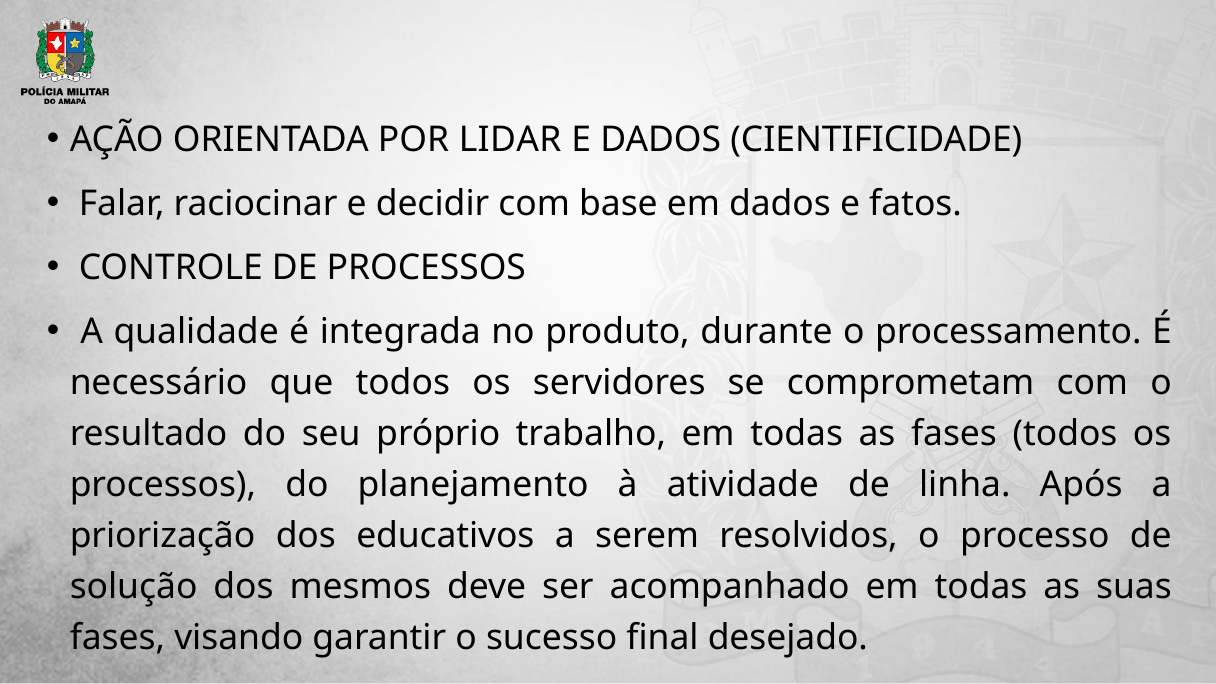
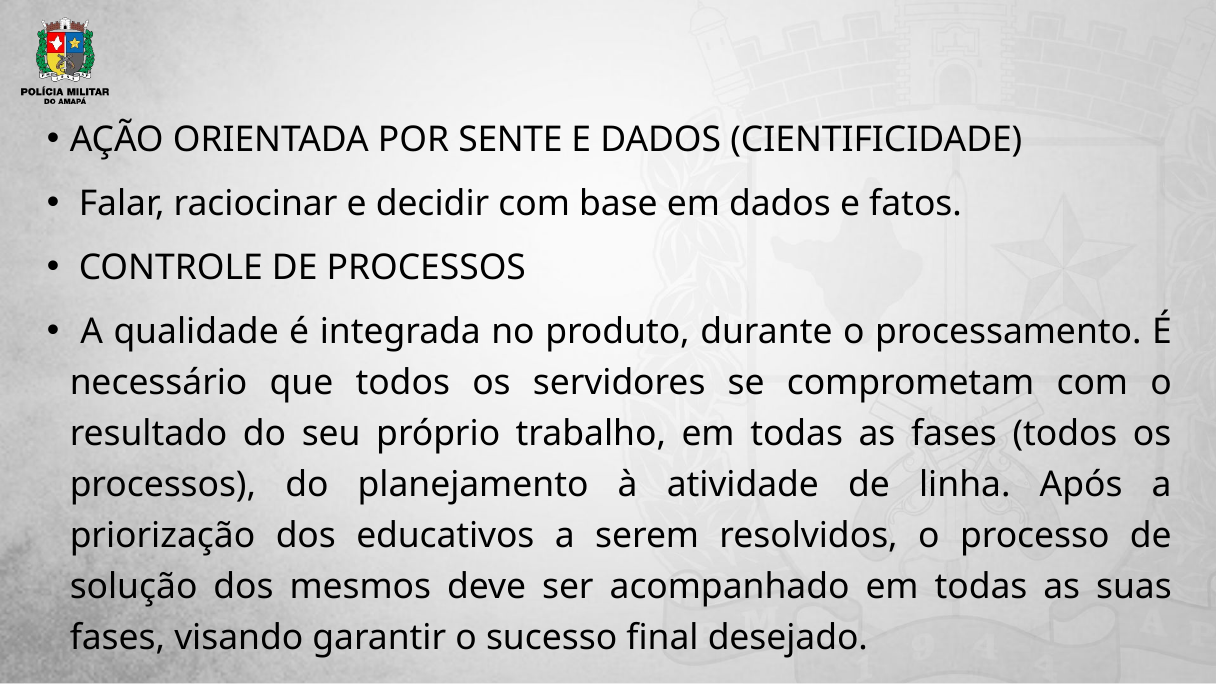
LIDAR: LIDAR -> SENTE (510, 140)
